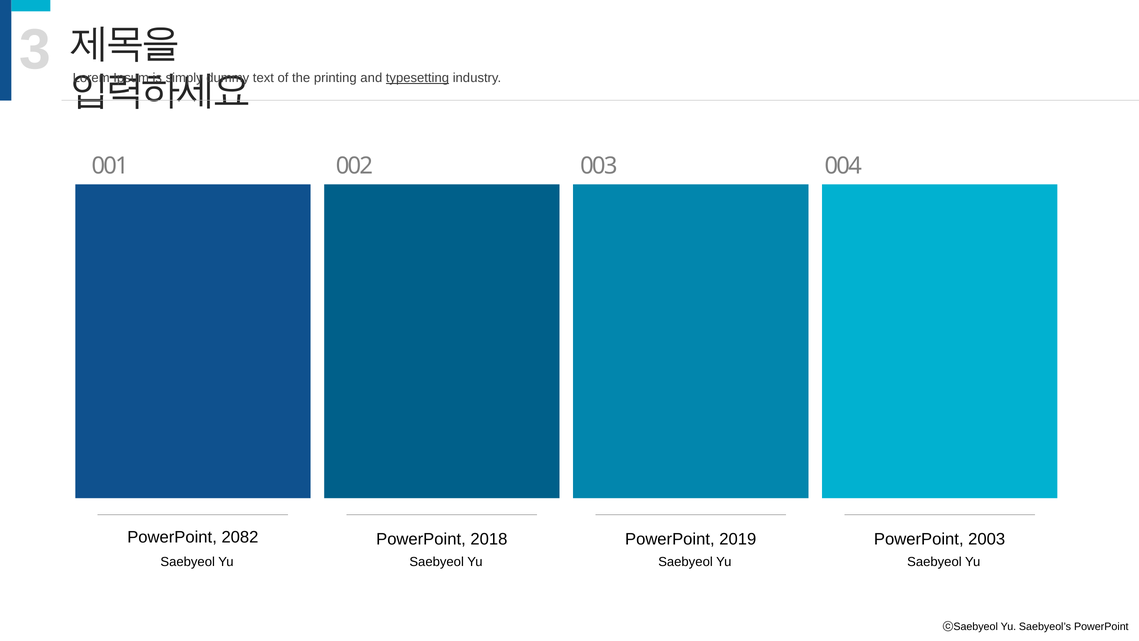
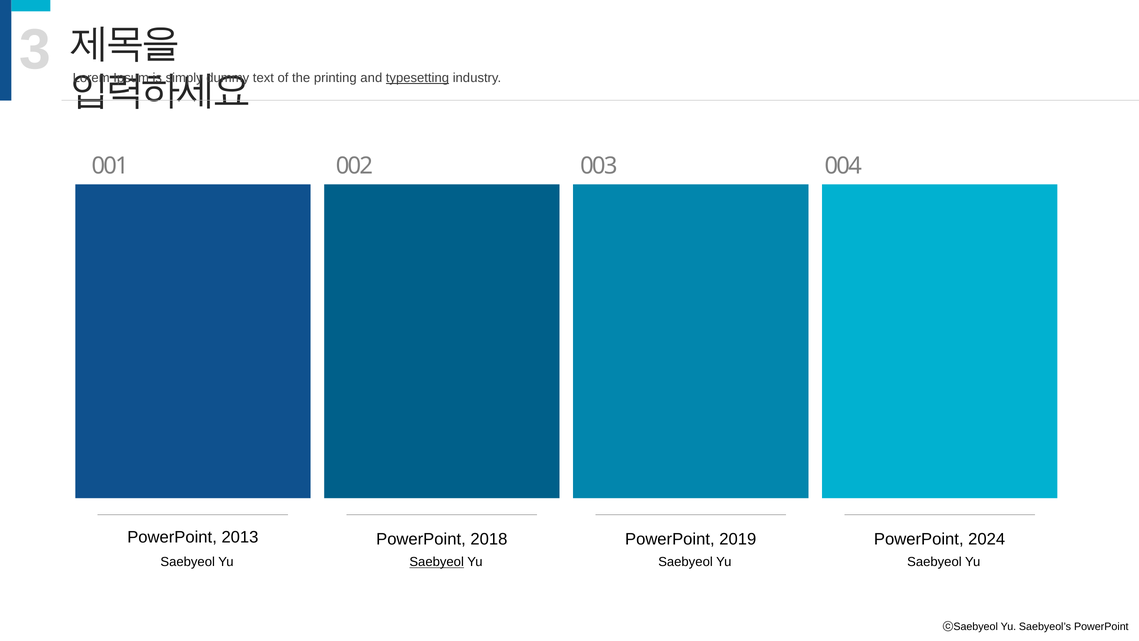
2082: 2082 -> 2013 (240, 537)
2003: 2003 -> 2024 (987, 539)
Saebyeol underline: none -> present (437, 562)
